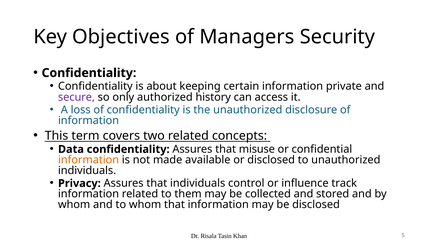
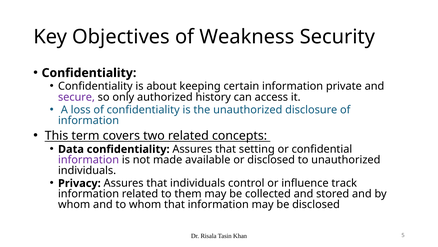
Managers: Managers -> Weakness (247, 37)
misuse: misuse -> setting (257, 149)
information colour: orange -> purple (89, 160)
